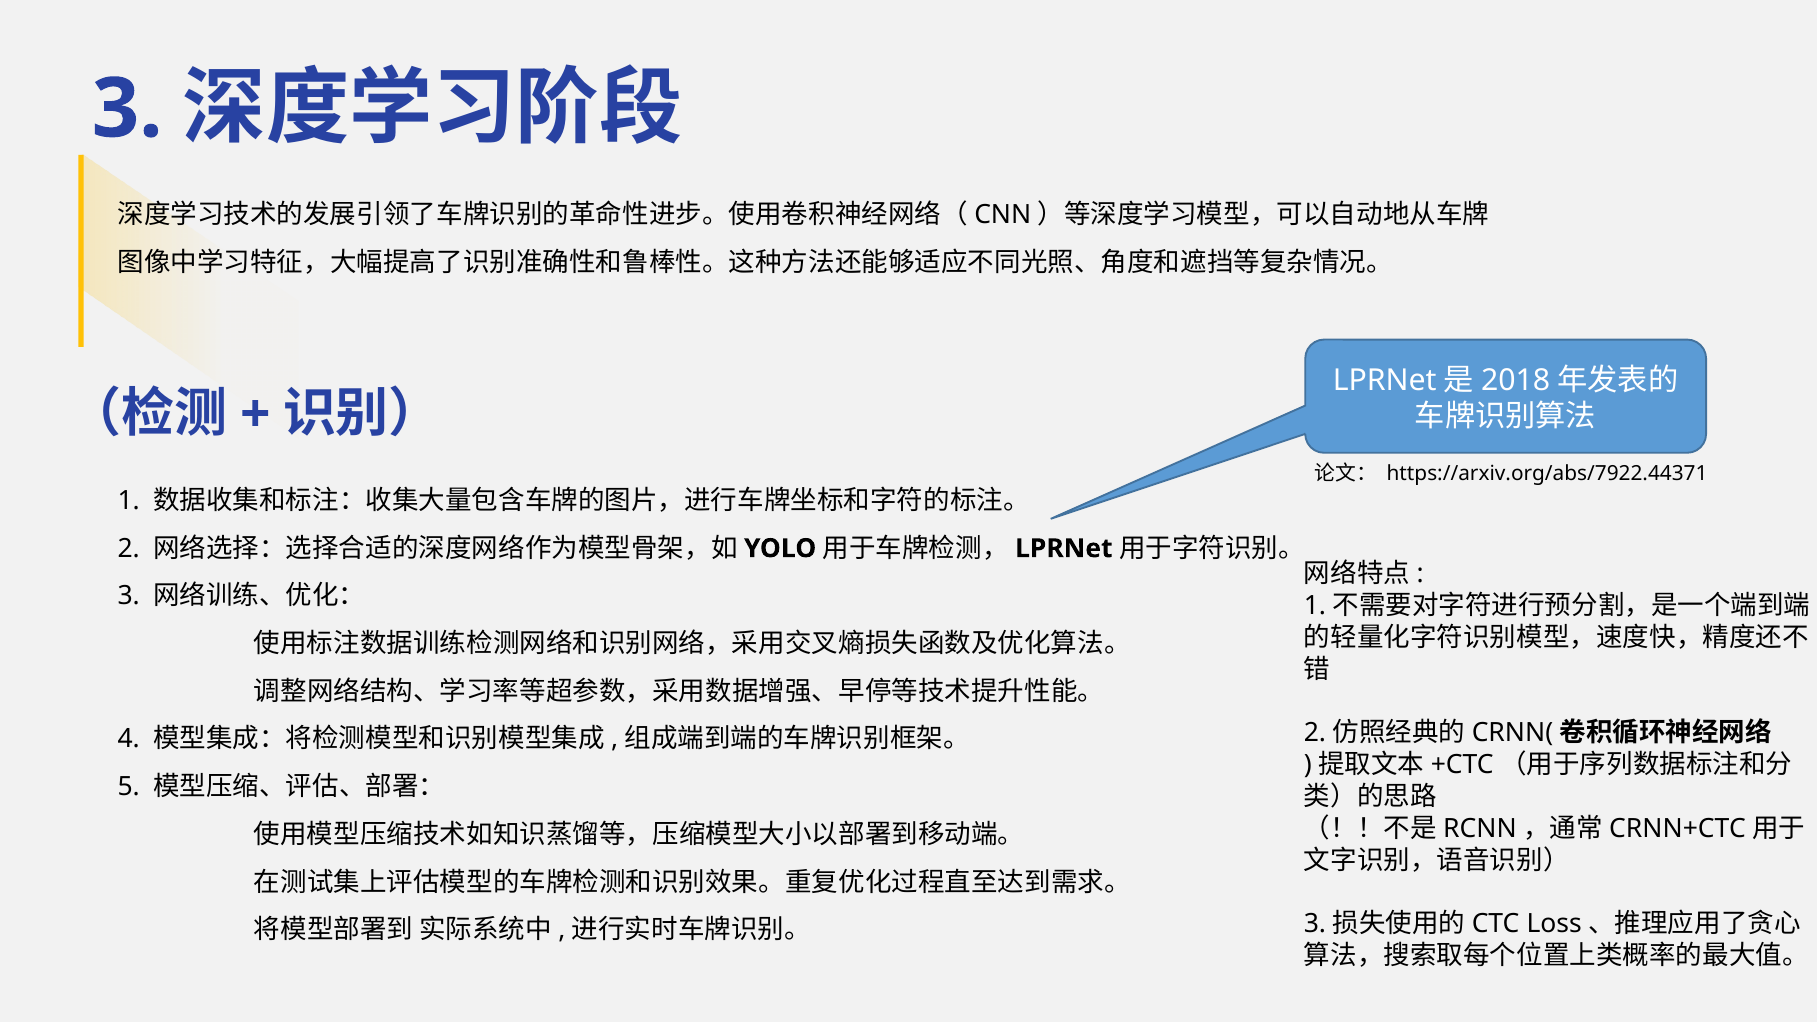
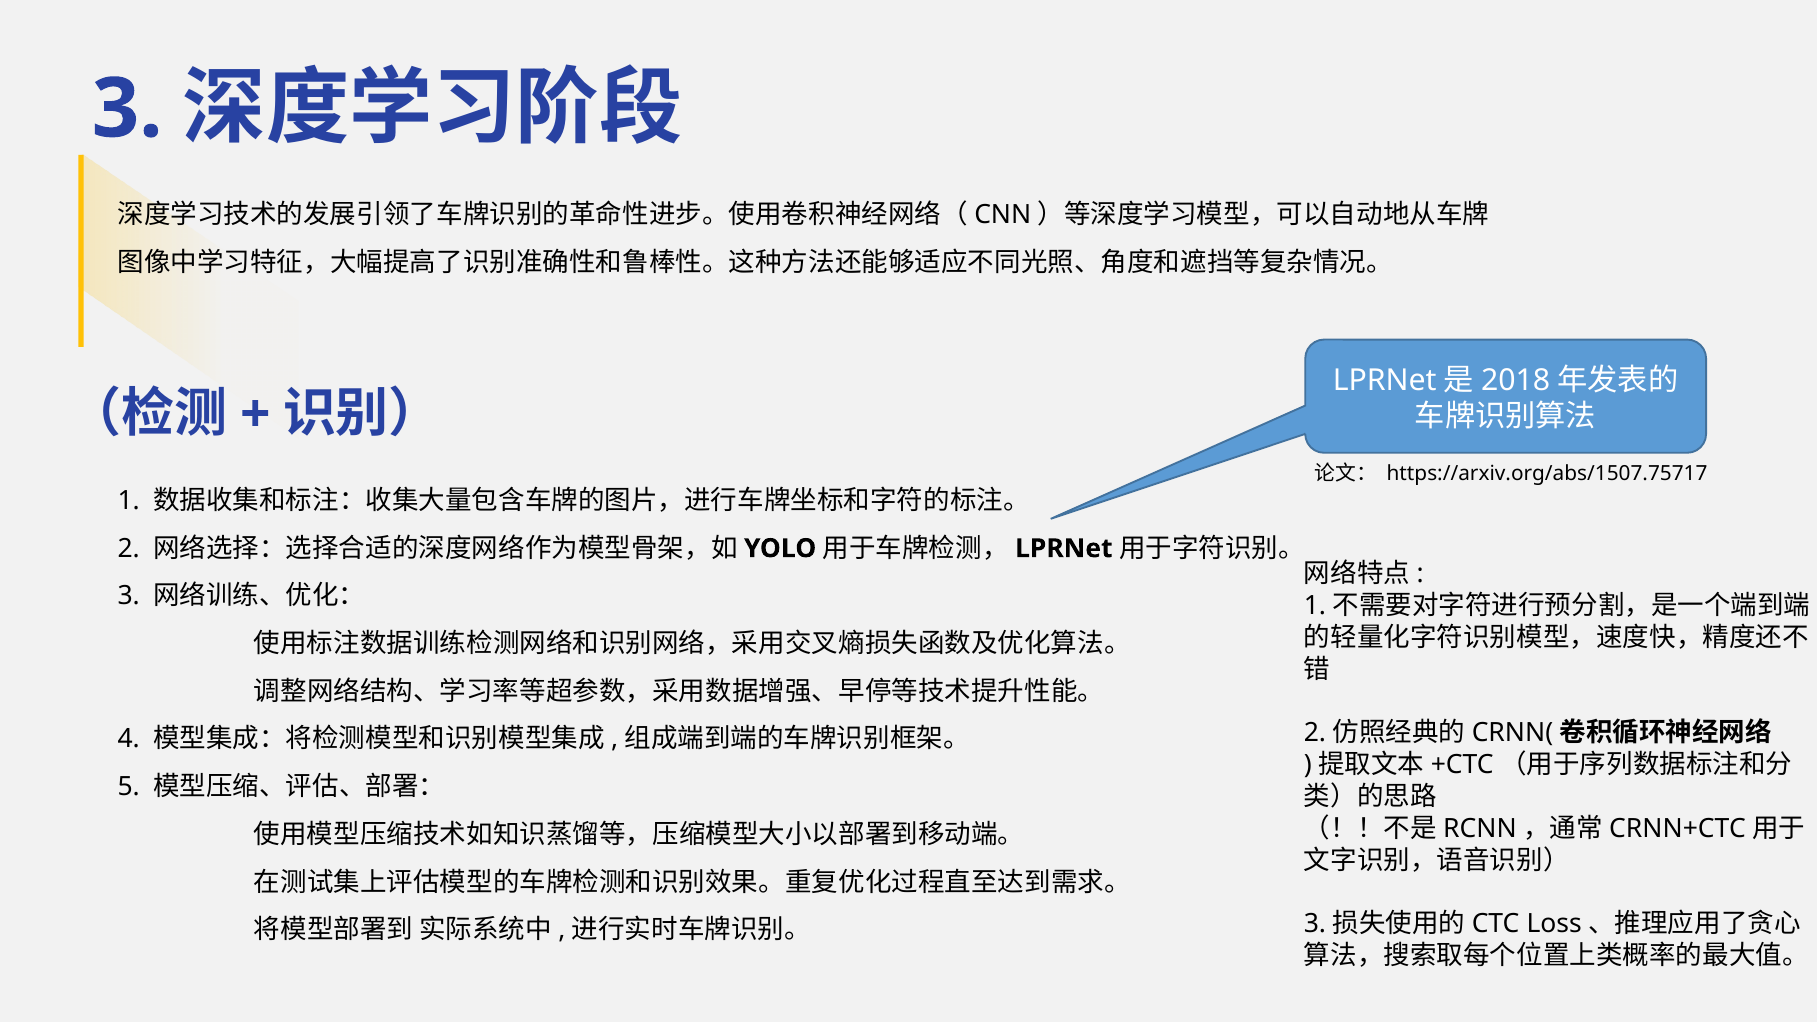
https://arxiv.org/abs/7922.44371: https://arxiv.org/abs/7922.44371 -> https://arxiv.org/abs/1507.75717 (1547, 474)
